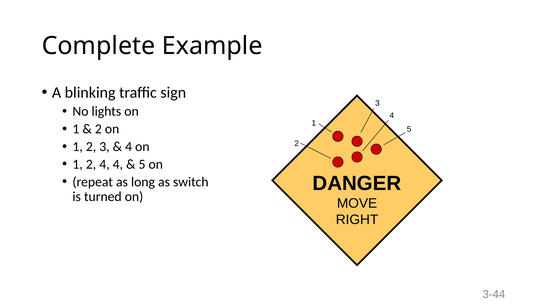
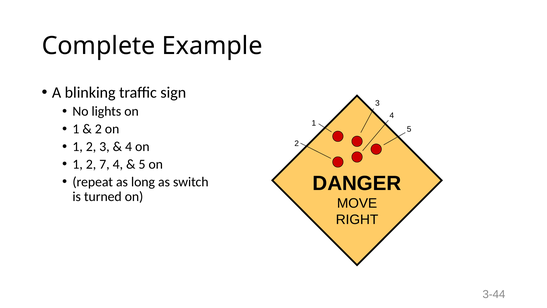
2 4: 4 -> 7 (104, 164)
